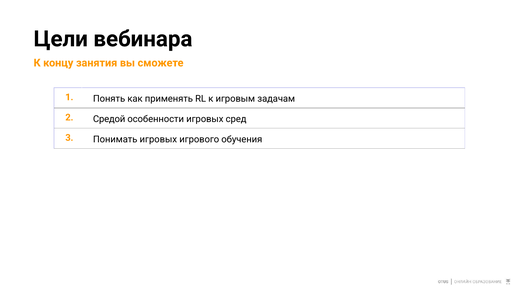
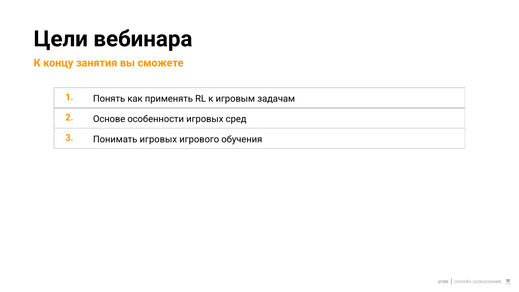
Средой: Средой -> Основе (109, 119)
